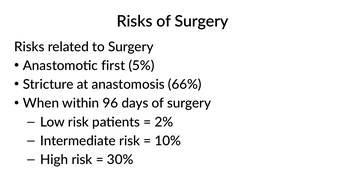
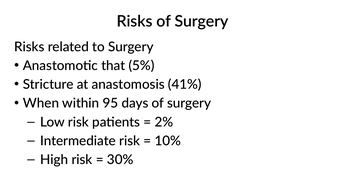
first: first -> that (113, 66)
66%: 66% -> 41% (185, 85)
96: 96 -> 95 (110, 104)
